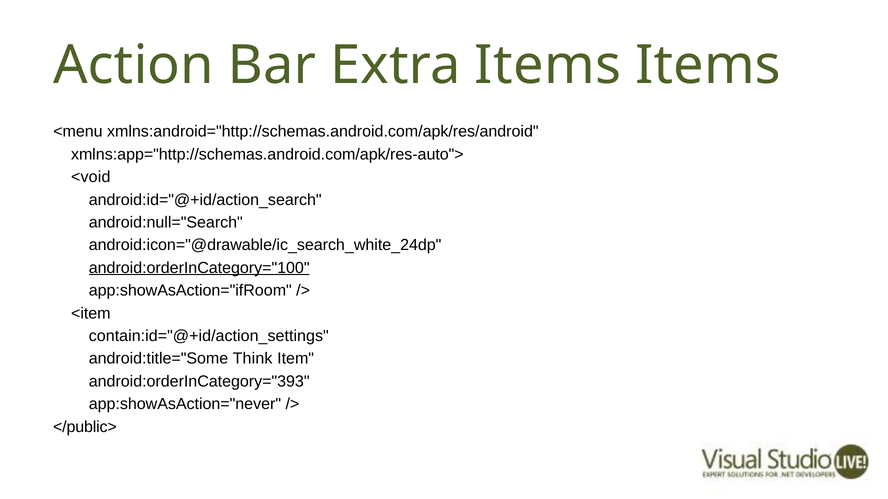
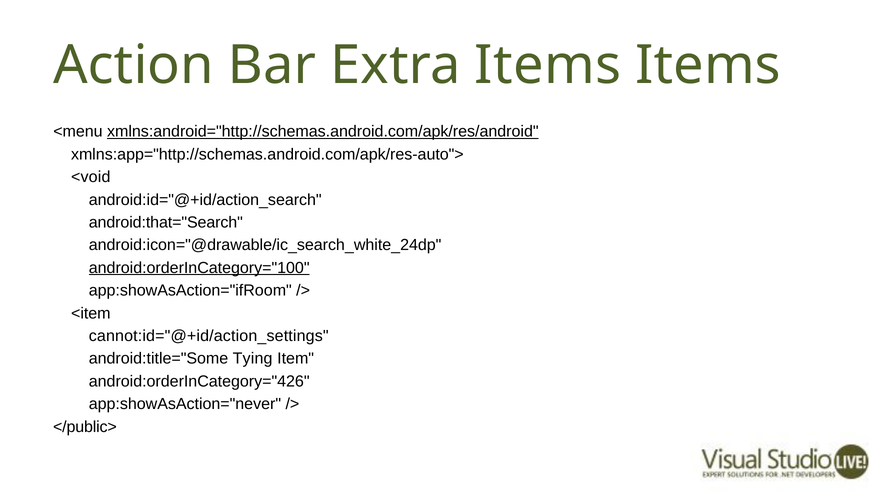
xmlns:android="http://schemas.android.com/apk/res/android underline: none -> present (323, 132)
android:null="Search: android:null="Search -> android:that="Search (166, 223)
contain:id="@+id/action_settings: contain:id="@+id/action_settings -> cannot:id="@+id/action_settings (209, 336)
Think: Think -> Tying (253, 359)
android:orderInCategory="393: android:orderInCategory="393 -> android:orderInCategory="426 (199, 382)
